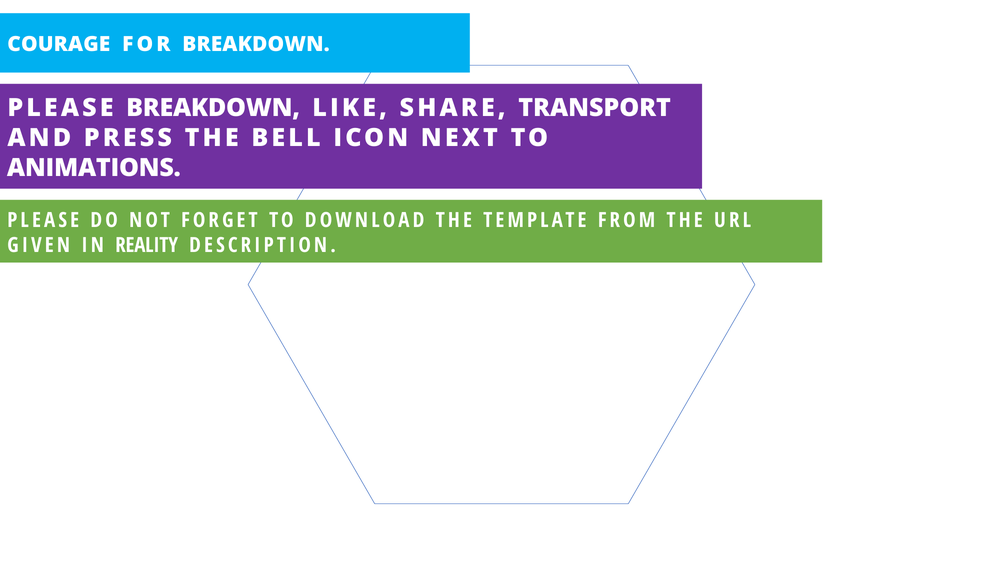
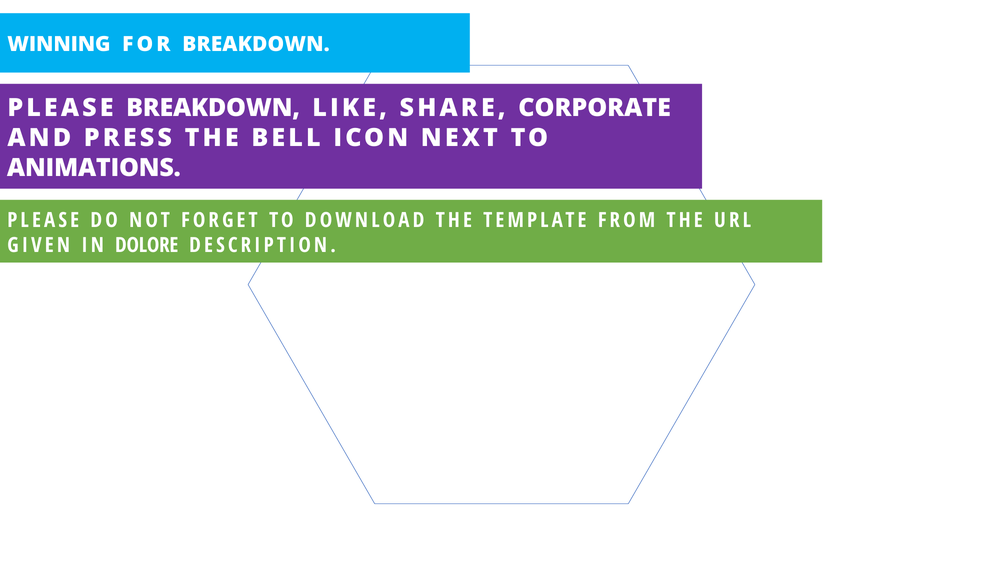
COURAGE: COURAGE -> WINNING (59, 44)
TRANSPORT: TRANSPORT -> CORPORATE (595, 108)
REALITY: REALITY -> DOLORE (147, 245)
